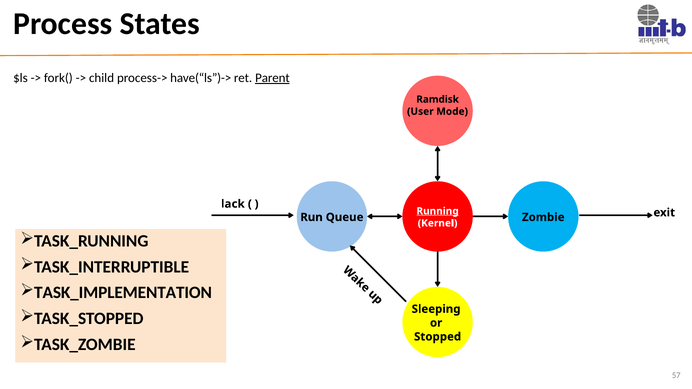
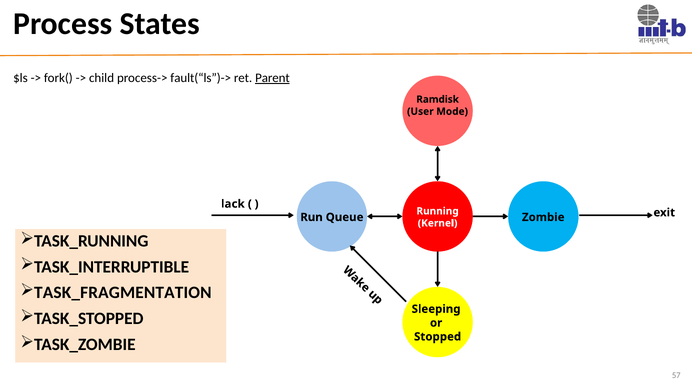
have(“ls”)->: have(“ls”)-> -> fault(“ls”)-> (201, 78)
Running underline: present -> none (438, 211)
TASK_IMPLEMENTATION: TASK_IMPLEMENTATION -> TASK_FRAGMENTATION (123, 293)
